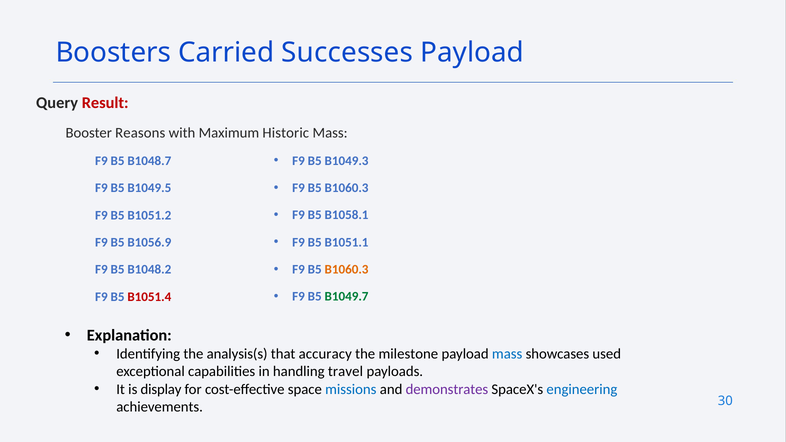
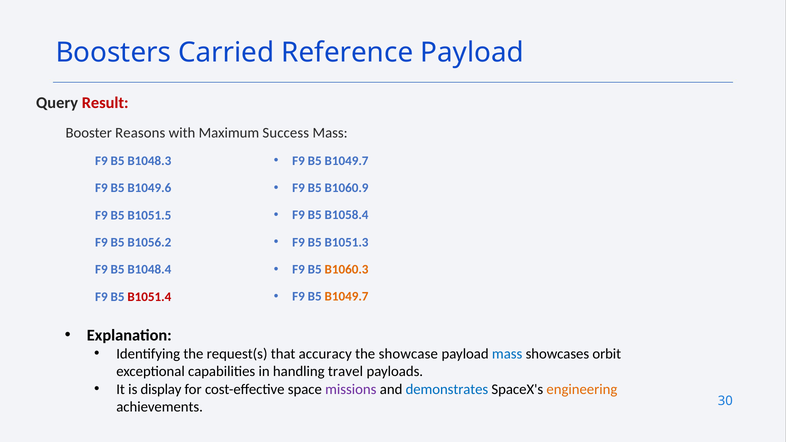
Successes: Successes -> Reference (347, 53)
Historic: Historic -> Success (286, 133)
B1049.3: B1049.3 -> B1049.7 (347, 161)
B1048.7: B1048.7 -> B1048.3 (149, 161)
B1060.3: B1060.3 -> B1060.9 (347, 188)
B1049.5: B1049.5 -> B1049.6 (149, 188)
B1058.1: B1058.1 -> B1058.4 (347, 215)
B1051.2: B1051.2 -> B1051.5 (149, 215)
B1051.1: B1051.1 -> B1051.3 (347, 242)
B1056.9: B1056.9 -> B1056.2 (149, 243)
B1048.2: B1048.2 -> B1048.4 (149, 270)
B1049.7 colour: green -> orange (347, 297)
analysis(s: analysis(s -> request(s (237, 354)
milestone: milestone -> showcase (408, 354)
used: used -> orbit (607, 354)
missions colour: blue -> purple (351, 389)
demonstrates colour: purple -> blue (447, 389)
engineering colour: blue -> orange (582, 389)
